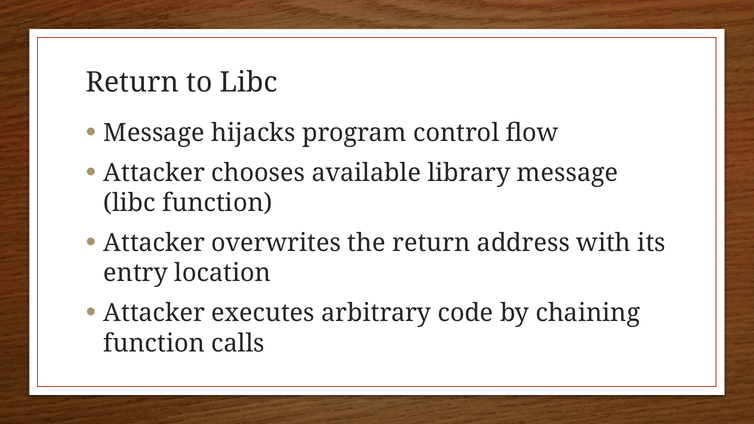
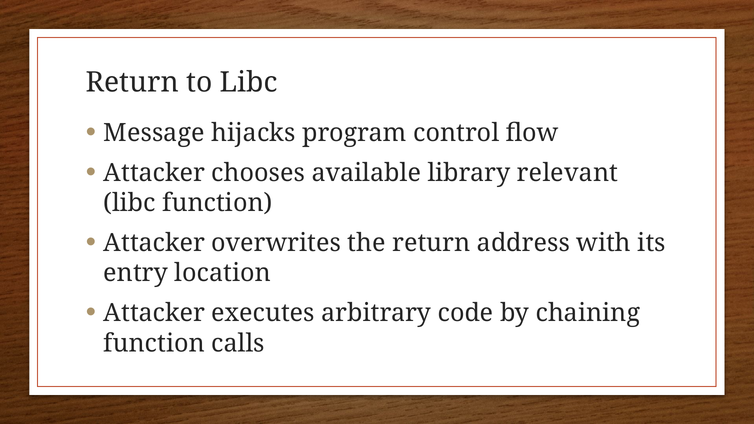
library message: message -> relevant (568, 173)
